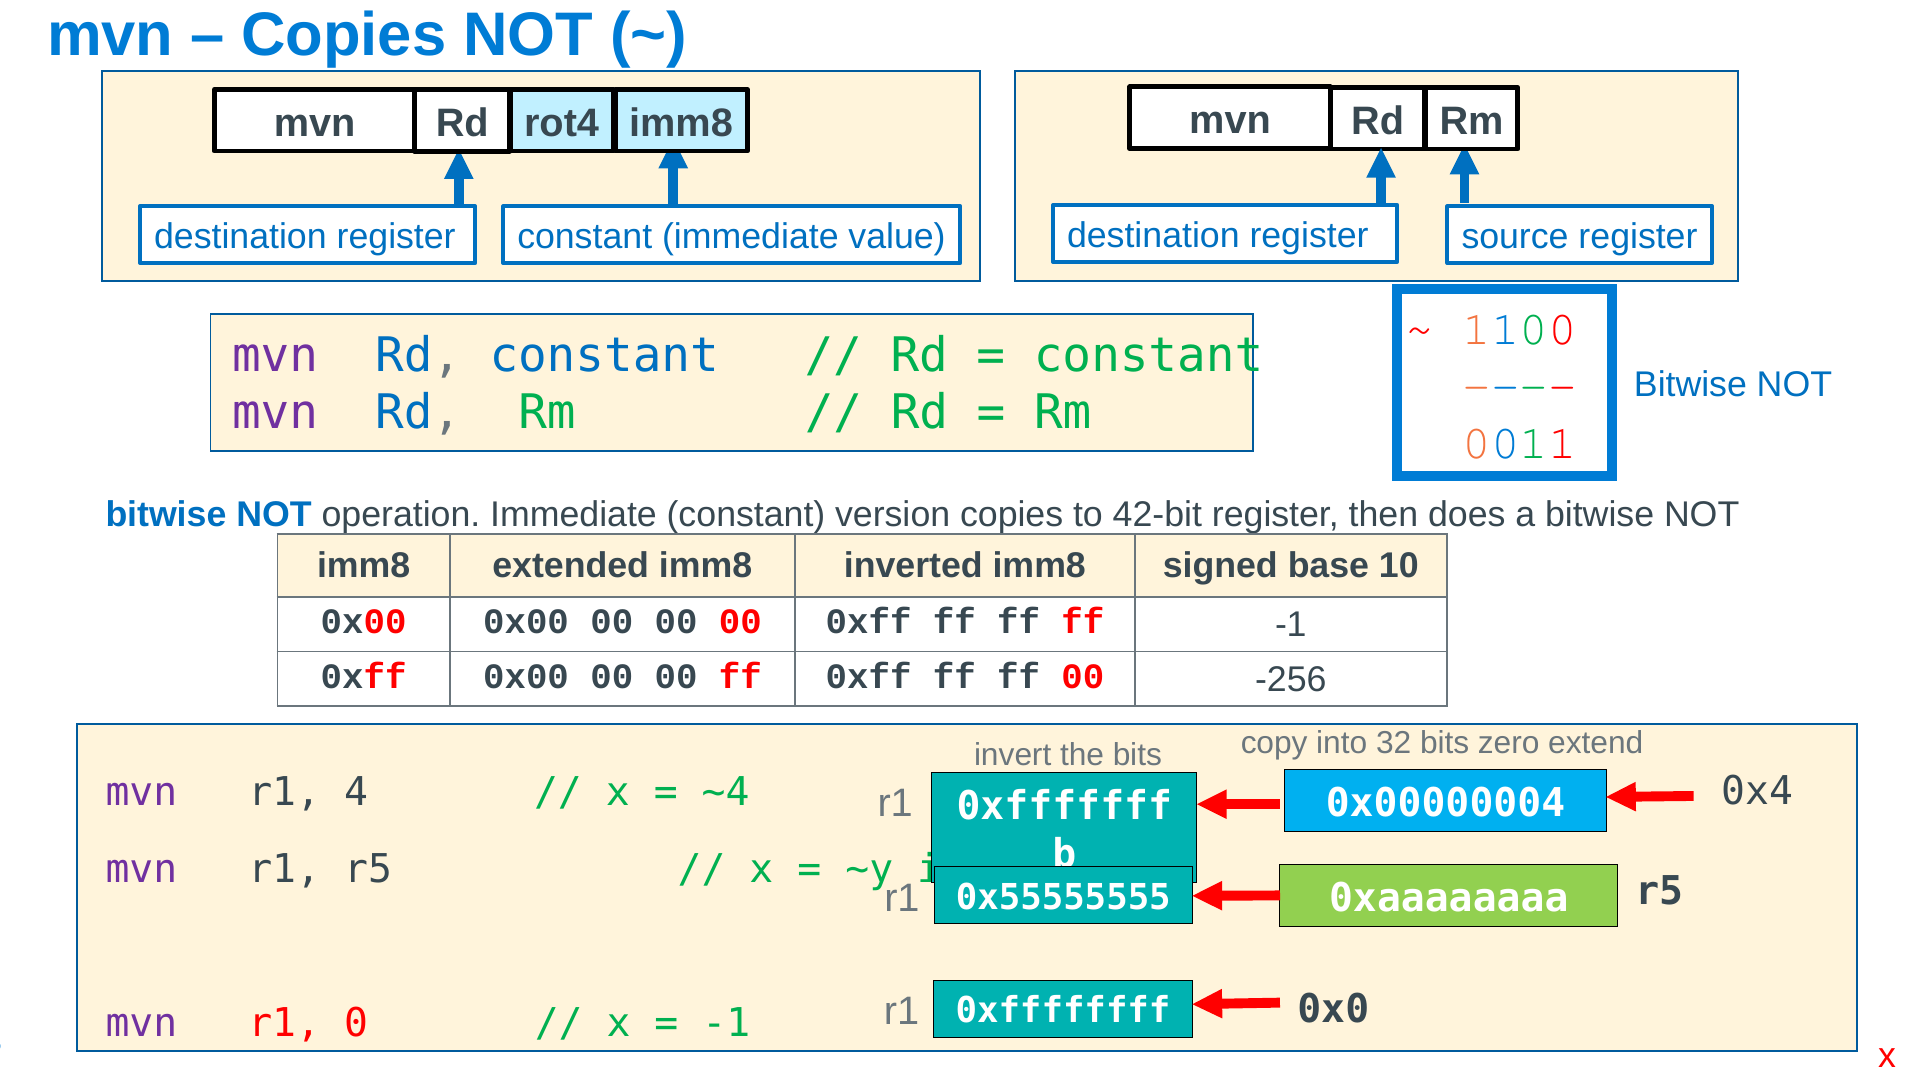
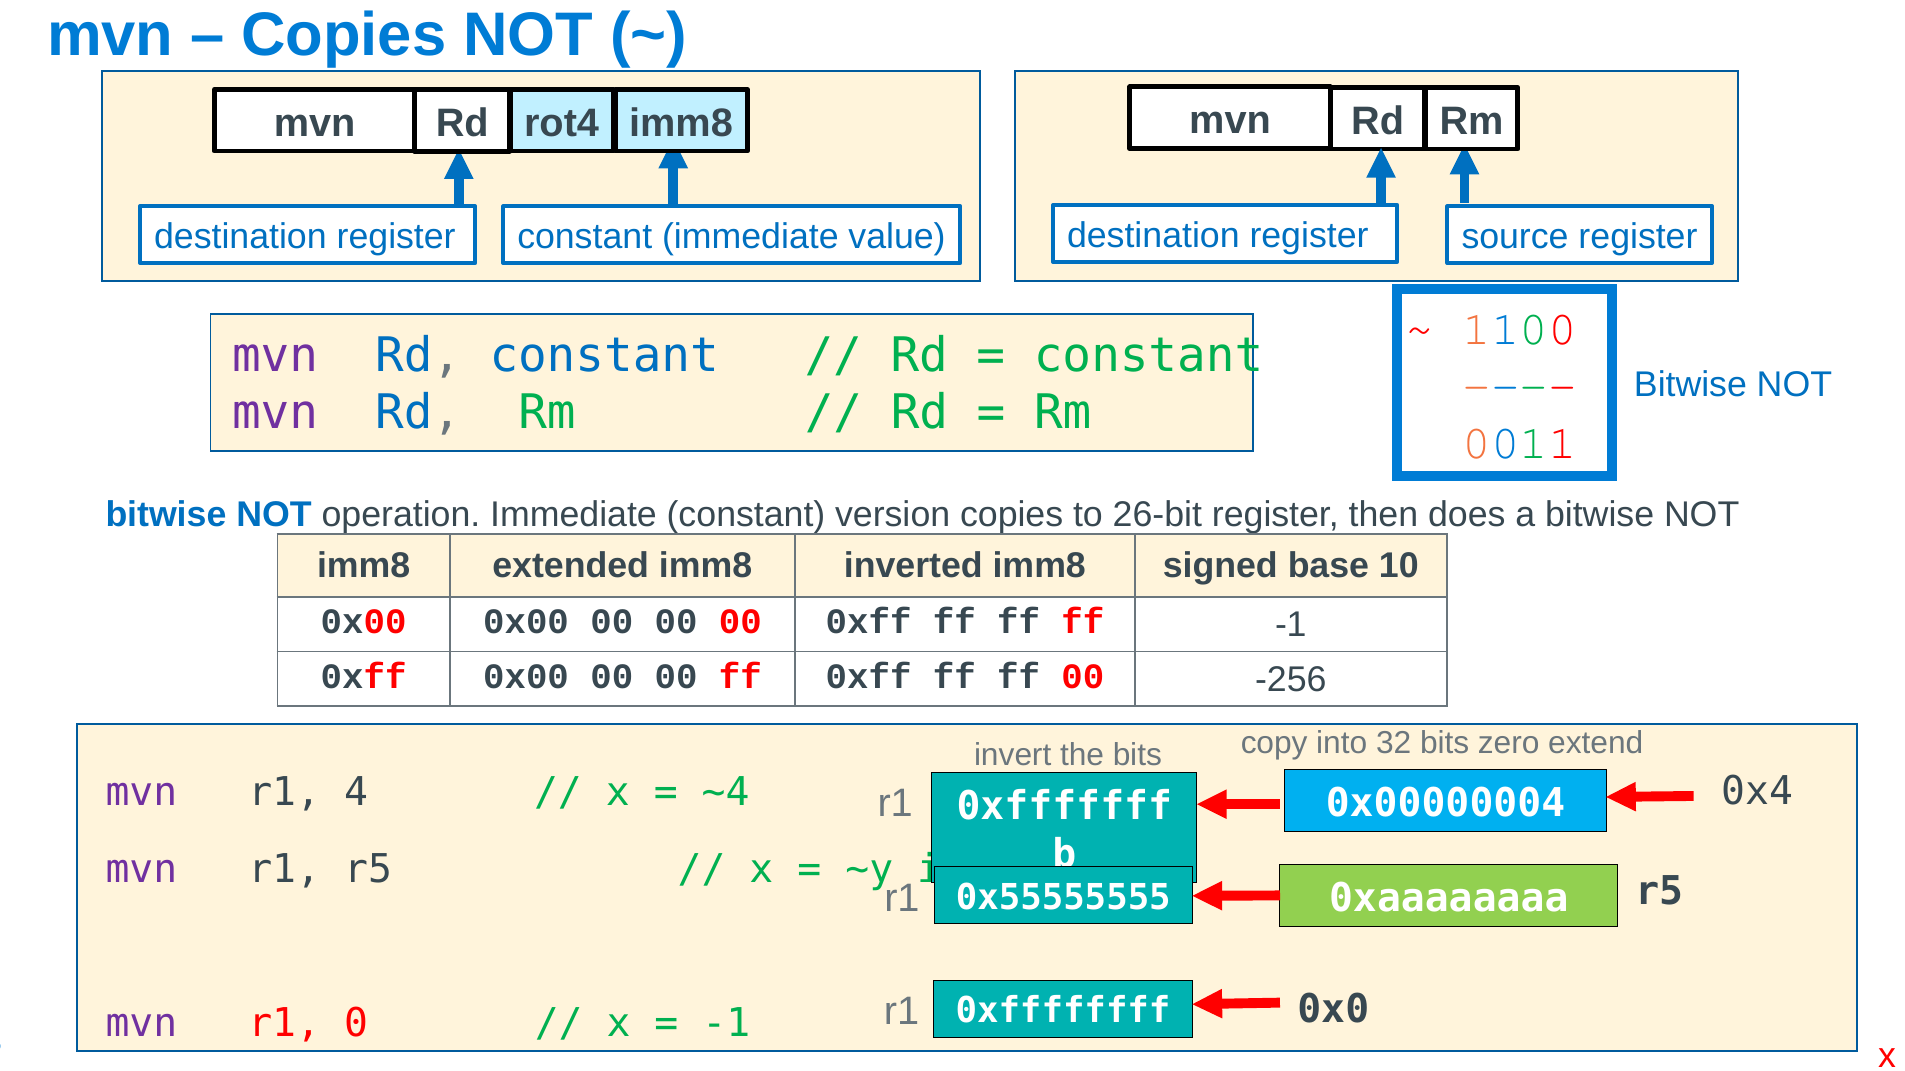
42-bit: 42-bit -> 26-bit (1157, 515)
